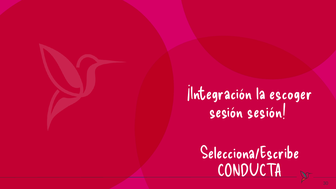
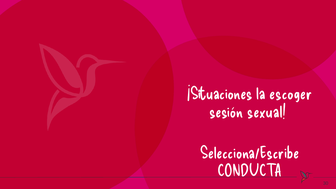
¡Integración: ¡Integración -> ¡Situaciones (220, 94)
sesión sesión: sesión -> sexual (267, 112)
